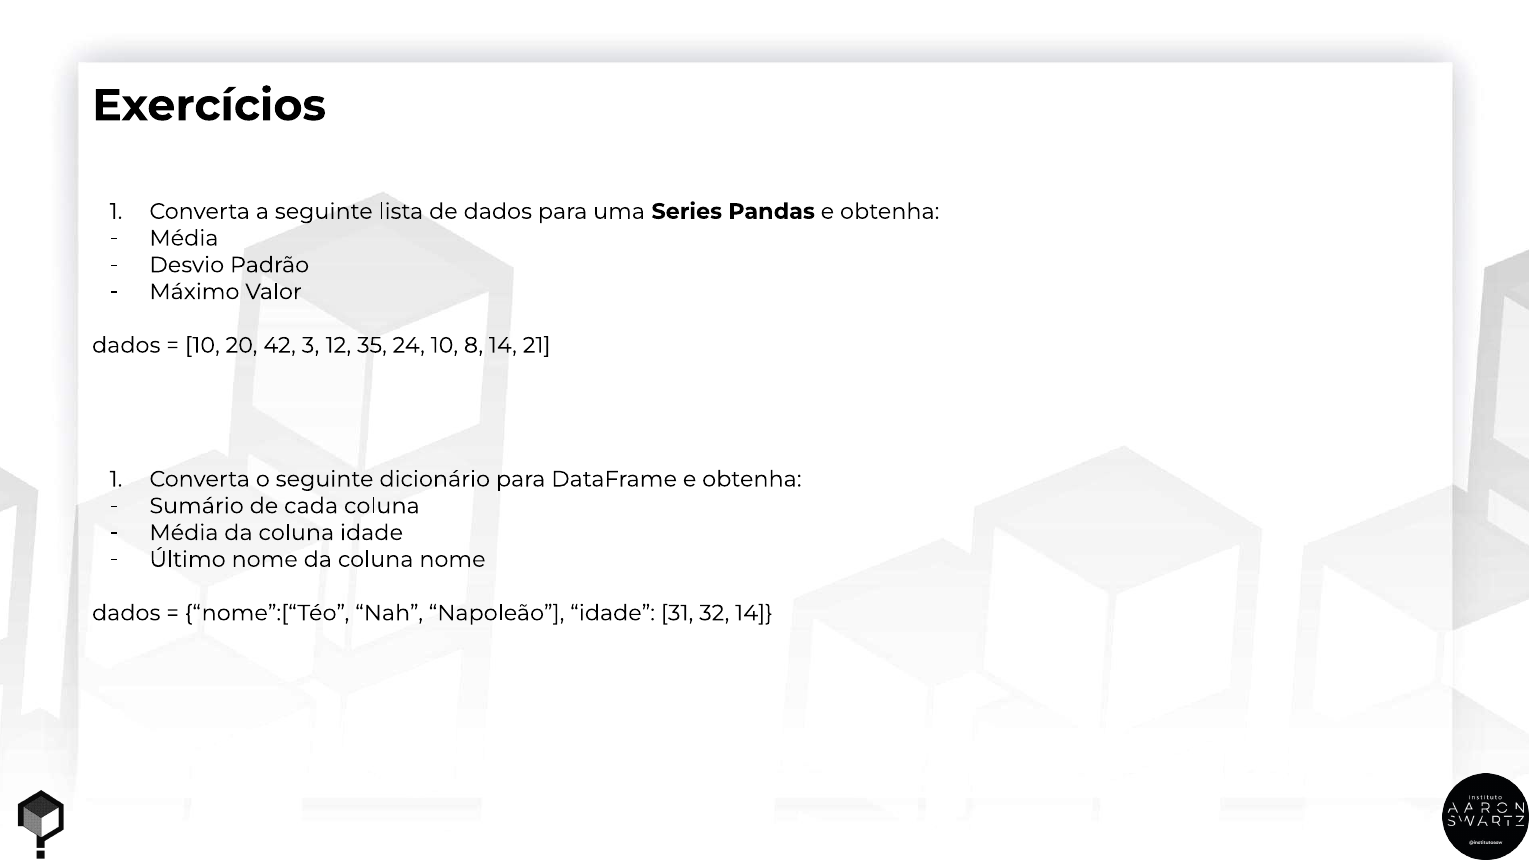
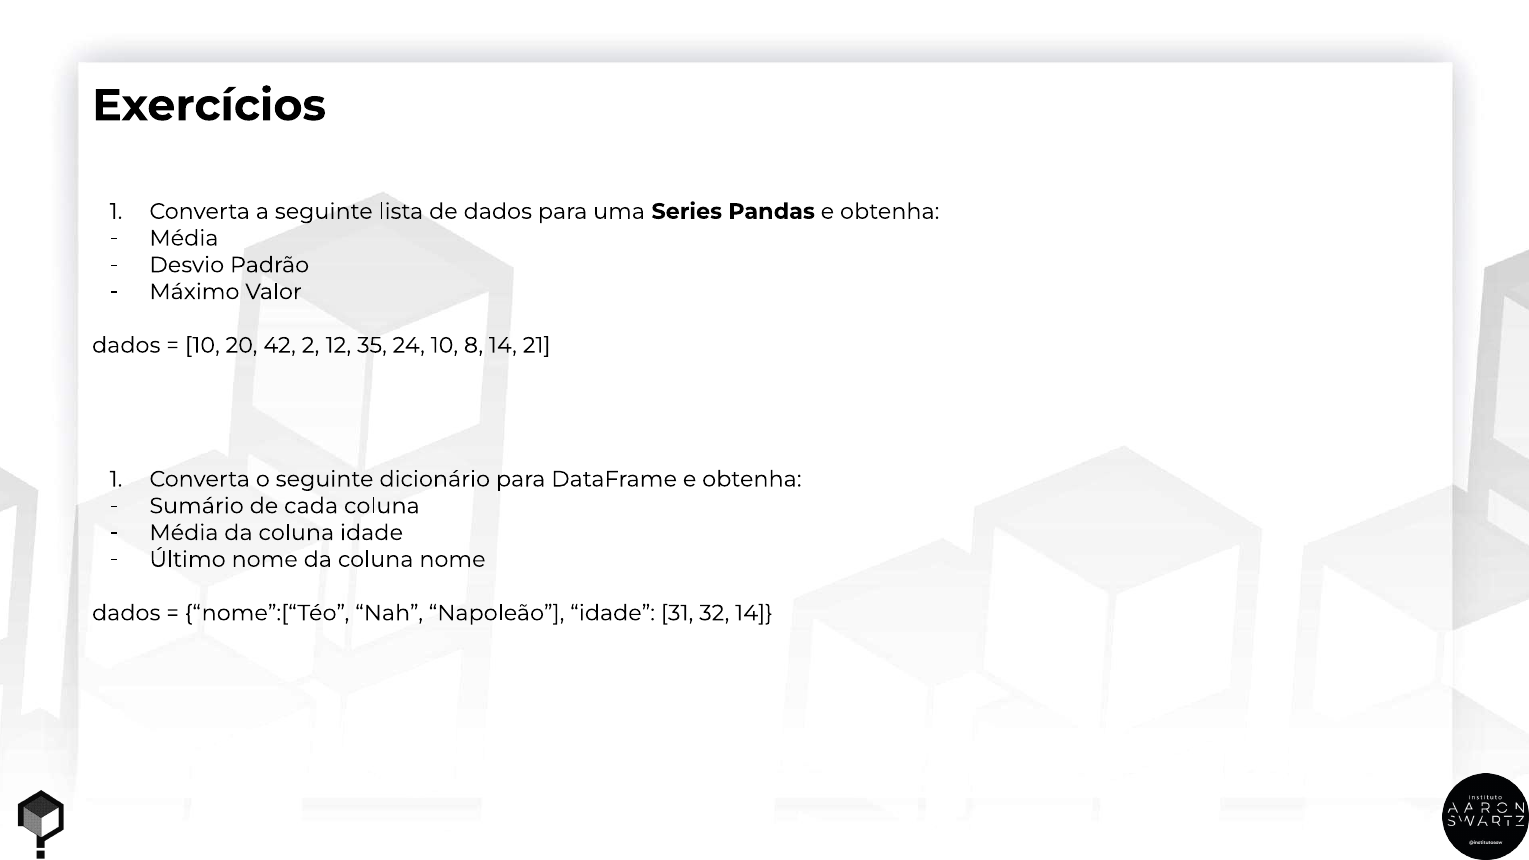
3: 3 -> 2 (310, 345)
